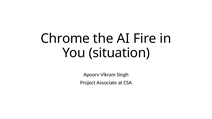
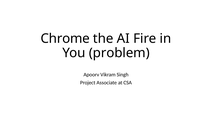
situation: situation -> problem (119, 53)
